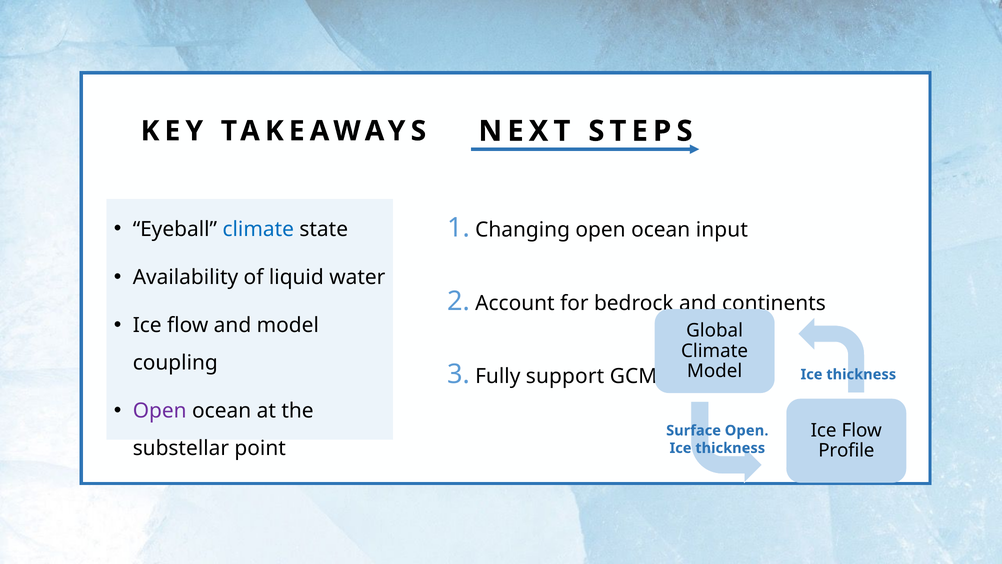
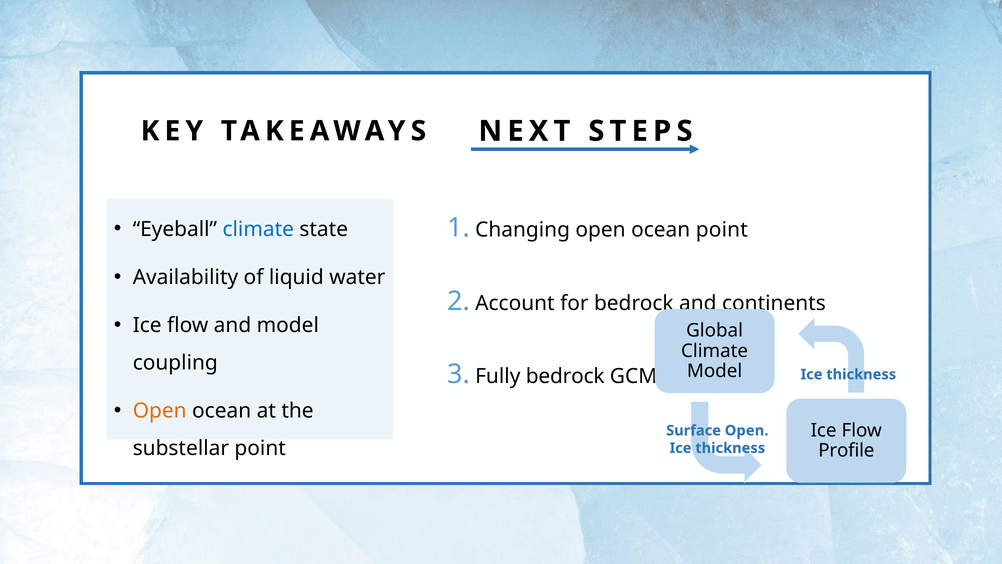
ocean input: input -> point (722, 230)
Fully support: support -> bedrock (565, 376)
Open colour: purple -> orange (160, 411)
